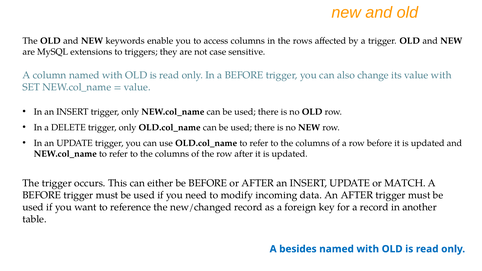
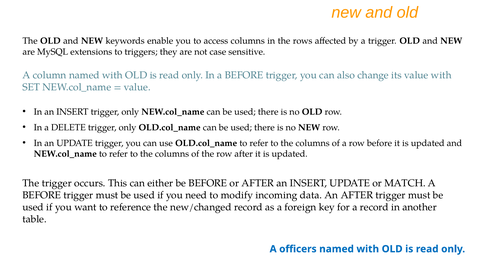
besides: besides -> officers (298, 249)
